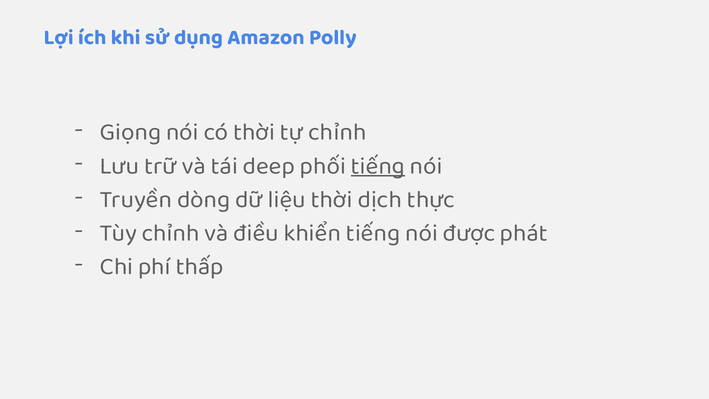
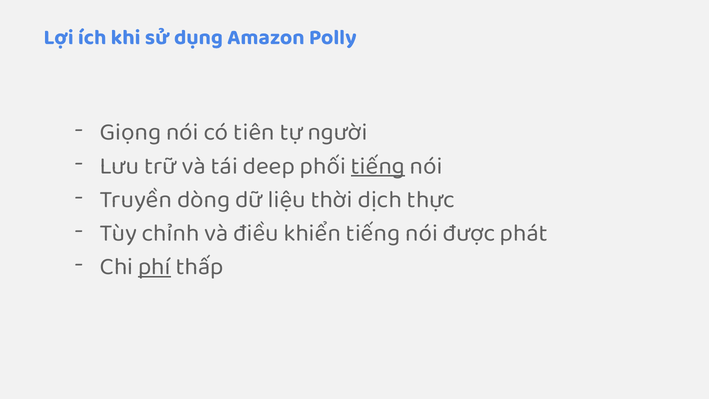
có thời: thời -> tiên (254, 132)
tự chỉnh: chỉnh -> người (338, 132)
phí underline: none -> present (154, 266)
